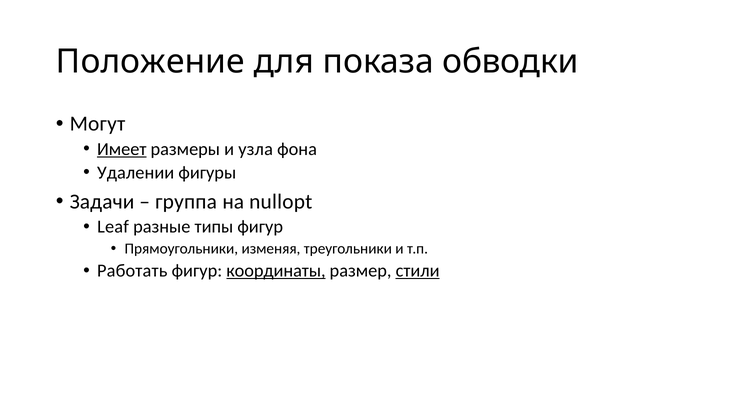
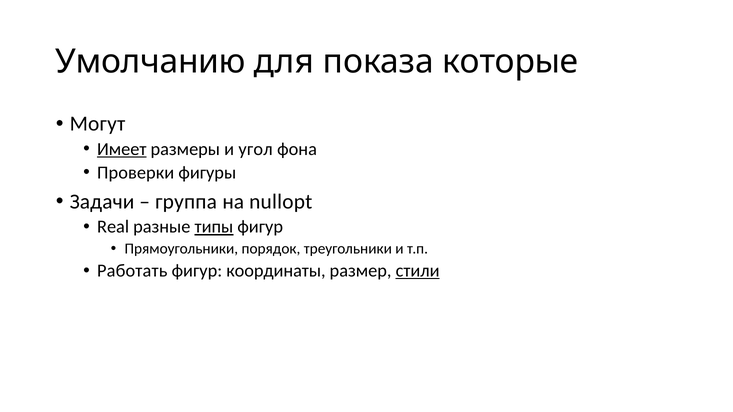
Положение: Положение -> Умолчанию (151, 62)
обводки: обводки -> которые (510, 62)
узла: узла -> угол (256, 149)
Удалении: Удалении -> Проверки (136, 173)
Leaf: Leaf -> Real (113, 227)
типы underline: none -> present (214, 227)
изменяя: изменяя -> порядок (271, 249)
координаты underline: present -> none (276, 271)
